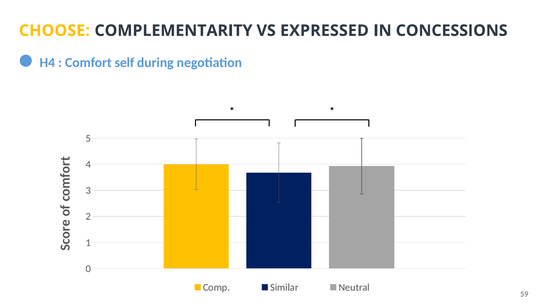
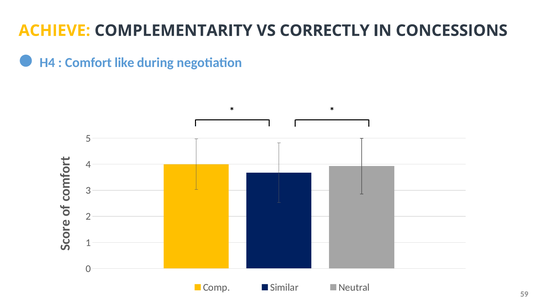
CHOOSE: CHOOSE -> ACHIEVE (54, 31)
EXPRESSED: EXPRESSED -> CORRECTLY (325, 31)
self: self -> like (124, 63)
